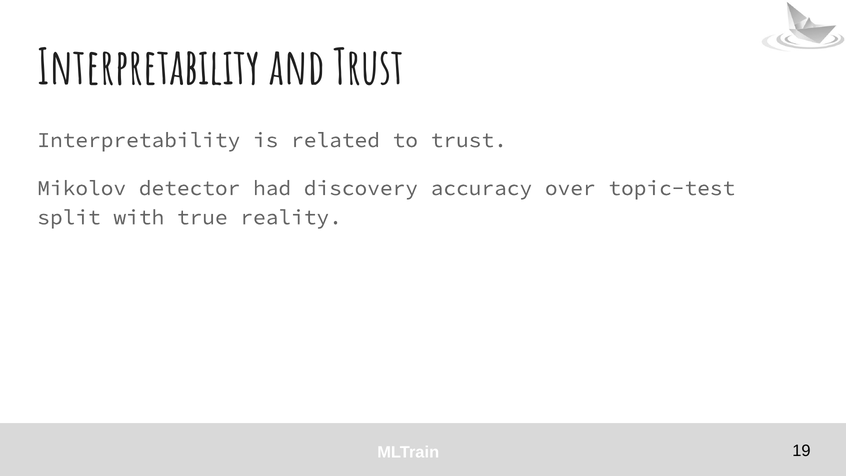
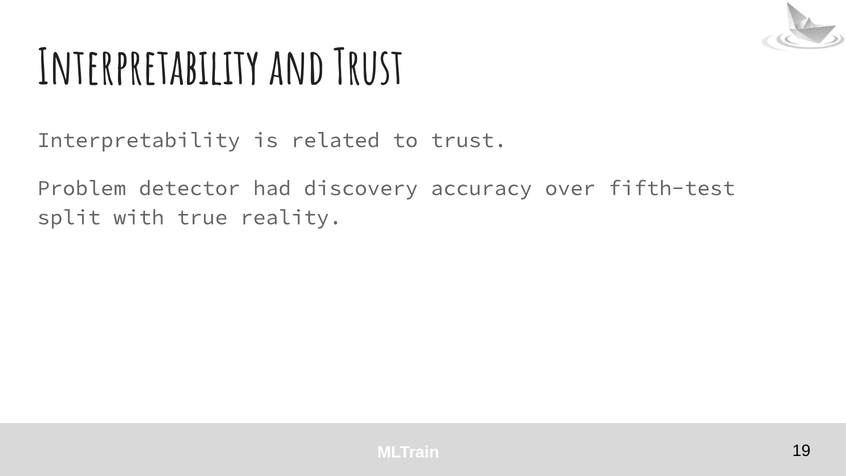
Mikolov: Mikolov -> Problem (82, 188)
topic-test: topic-test -> fifth-test (672, 188)
